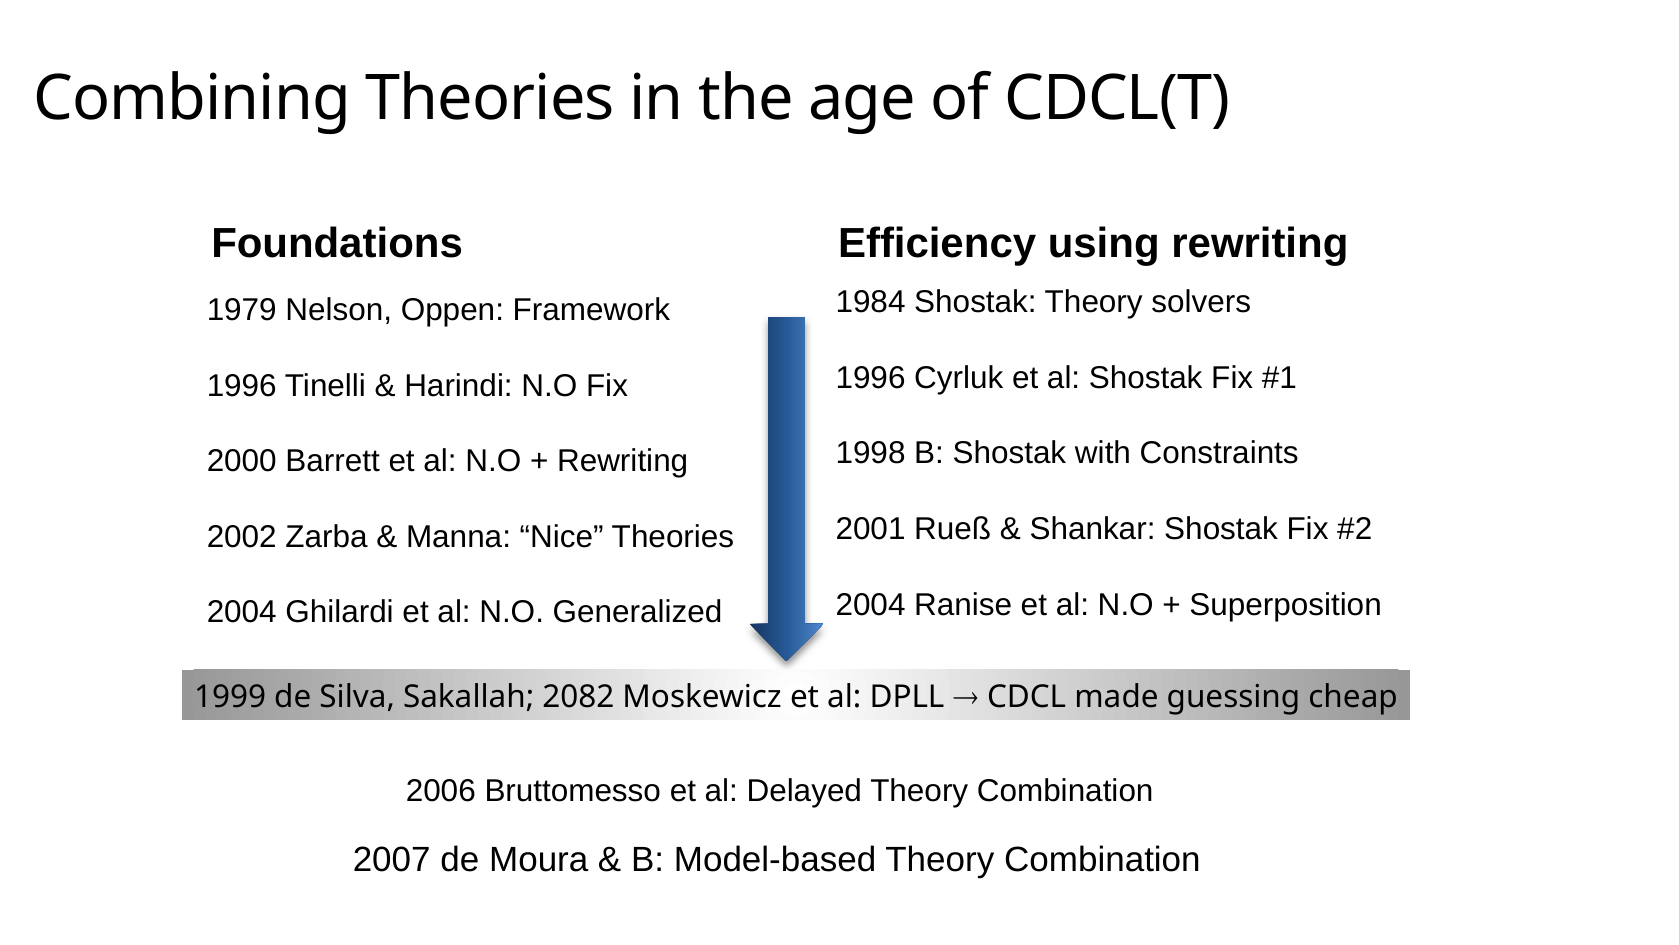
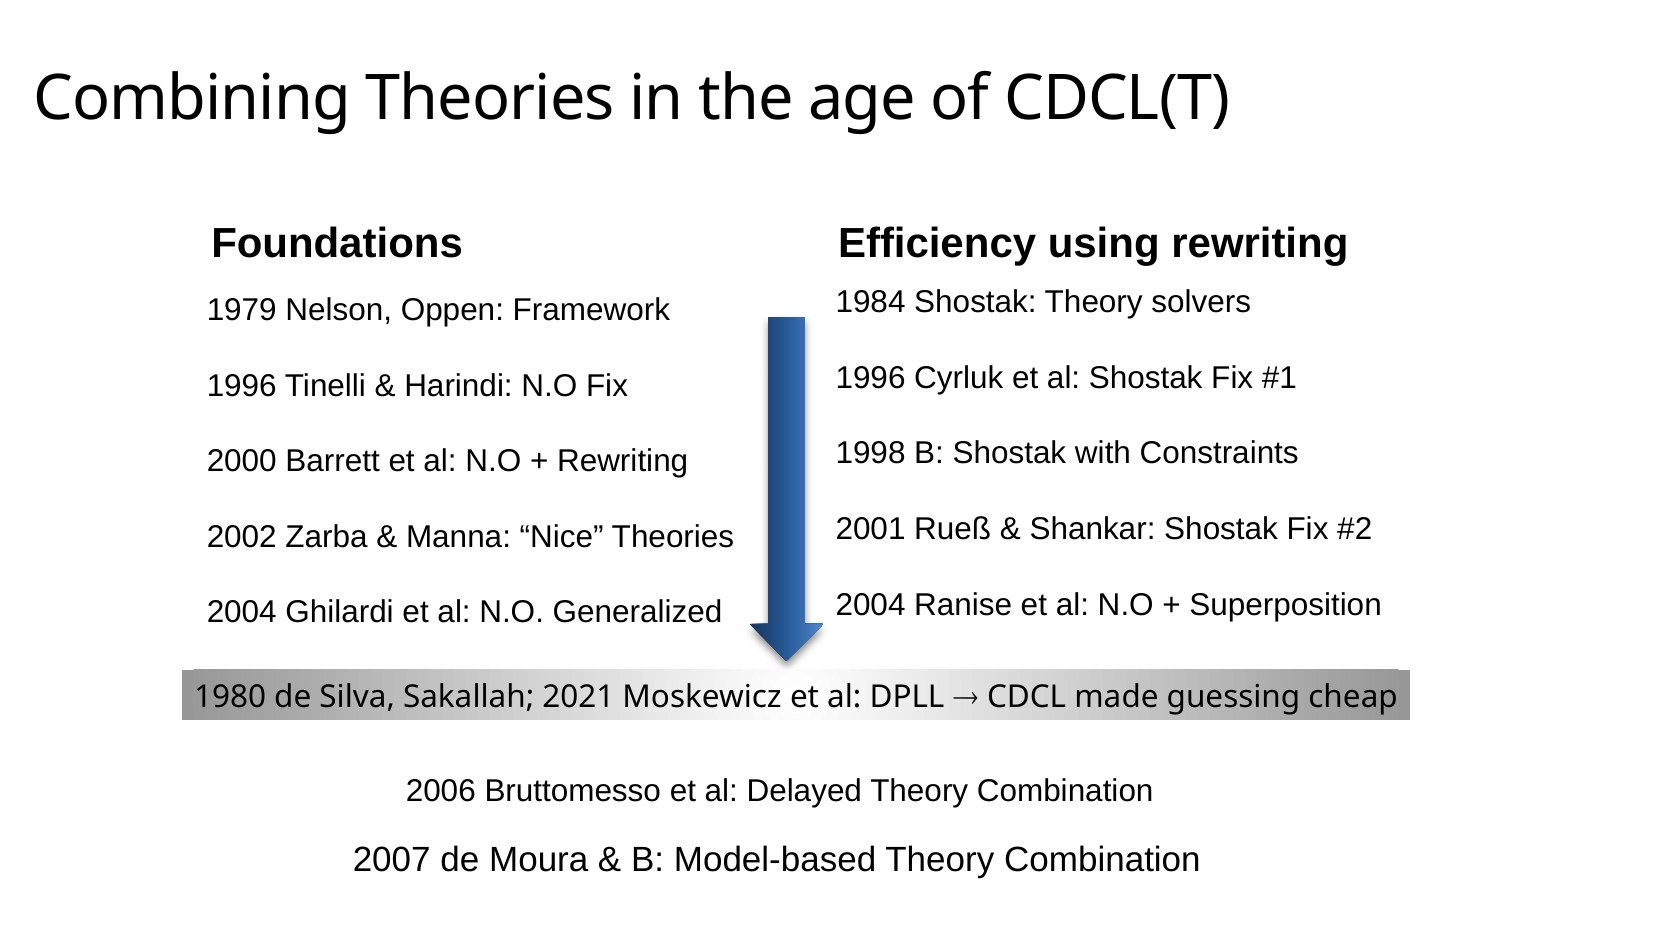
1999: 1999 -> 1980 (230, 696)
2082: 2082 -> 2021 (578, 696)
